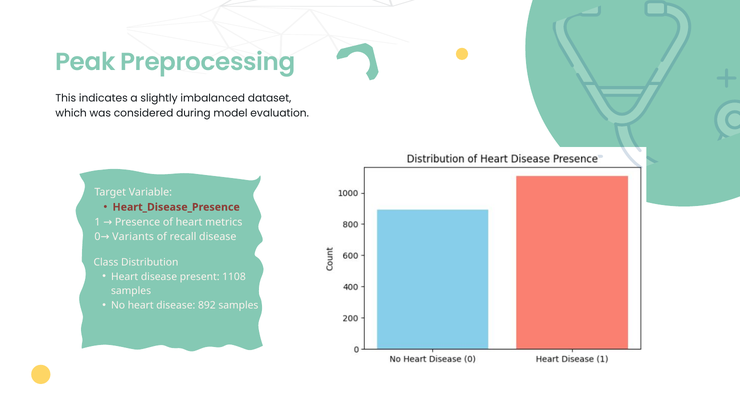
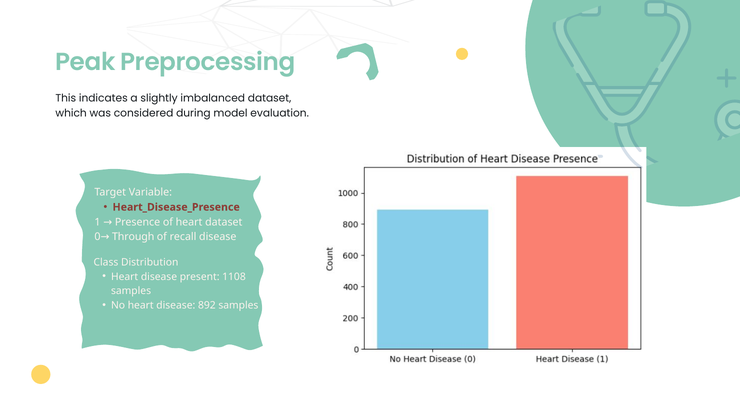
heart metrics: metrics -> dataset (224, 222)
Variants: Variants -> Through (133, 237)
